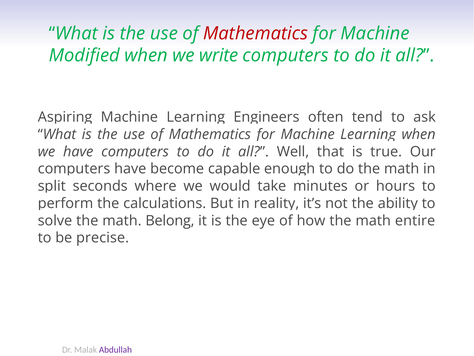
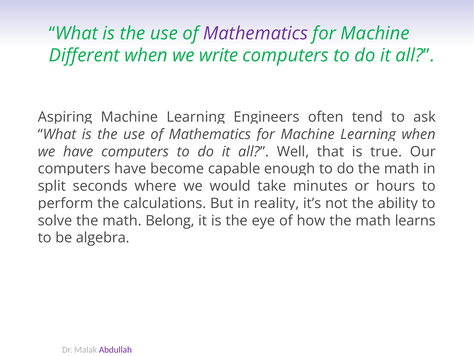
Mathematics colour: red -> purple (256, 33)
Modified: Modified -> Different (84, 55)
entire: entire -> learns (415, 221)
precise: precise -> algebra (103, 238)
